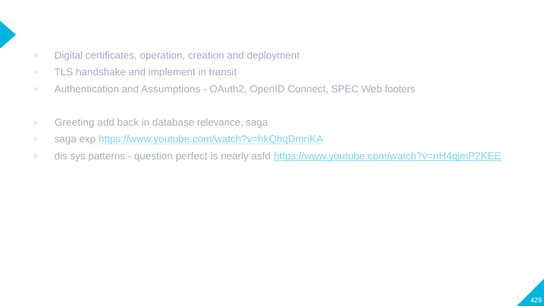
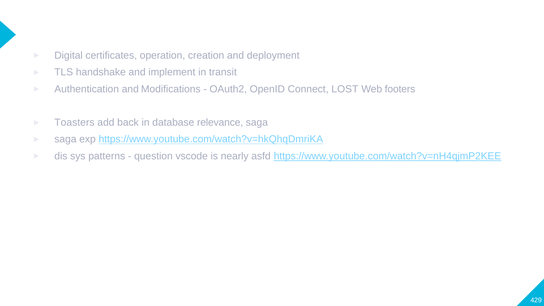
Assumptions: Assumptions -> Modifications (171, 89)
SPEC: SPEC -> LOST (345, 89)
Greeting: Greeting -> Toasters (74, 123)
perfect: perfect -> vscode (192, 156)
